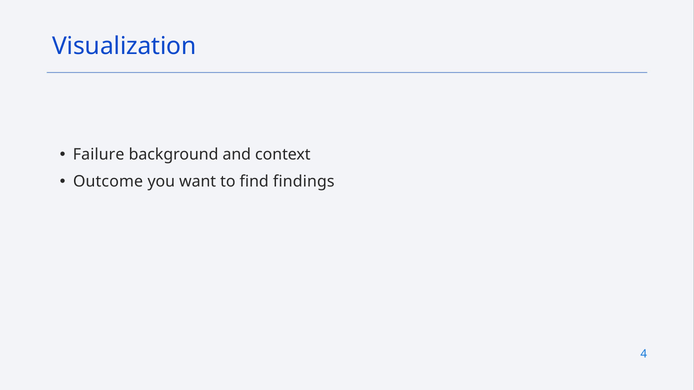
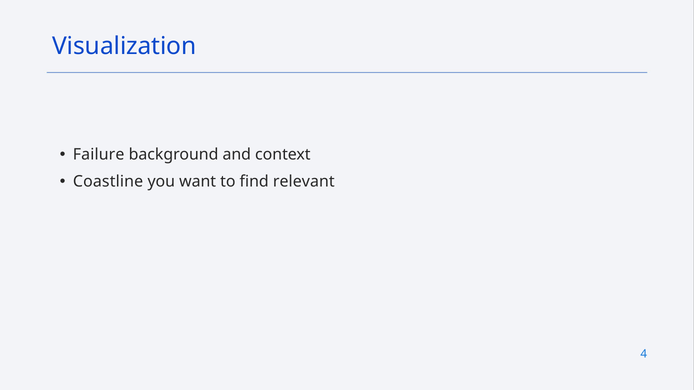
Outcome: Outcome -> Coastline (108, 182)
findings: findings -> relevant (304, 182)
